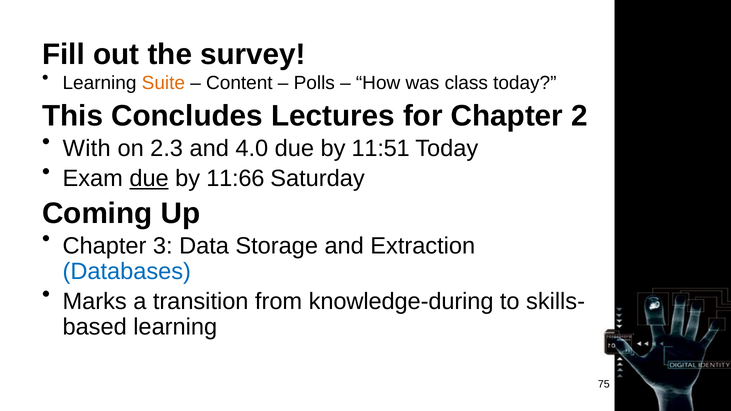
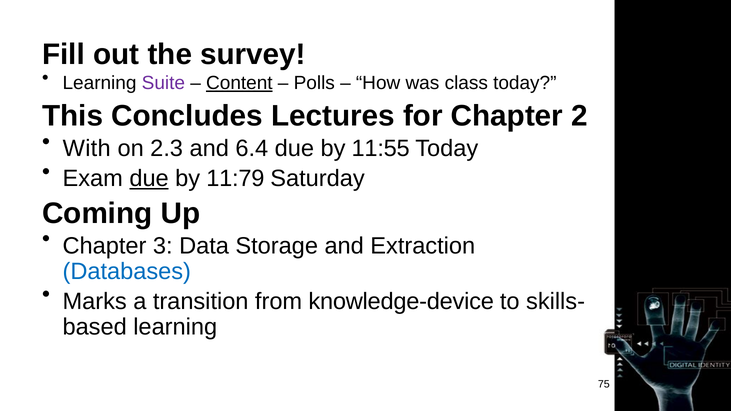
Suite colour: orange -> purple (163, 83)
Content underline: none -> present (239, 83)
4.0: 4.0 -> 6.4 (252, 149)
11:51: 11:51 -> 11:55 (381, 149)
11:66: 11:66 -> 11:79 (235, 179)
knowledge-during: knowledge-during -> knowledge-device (401, 301)
